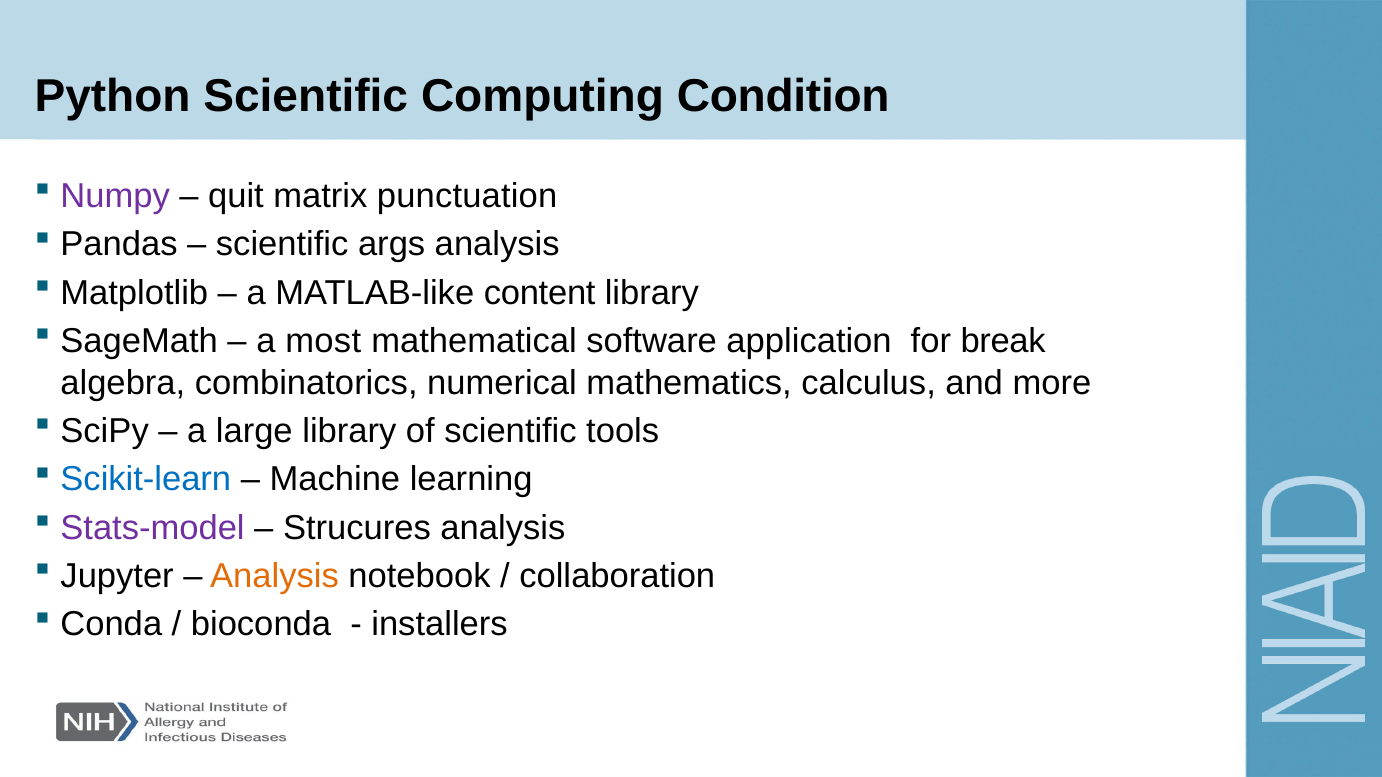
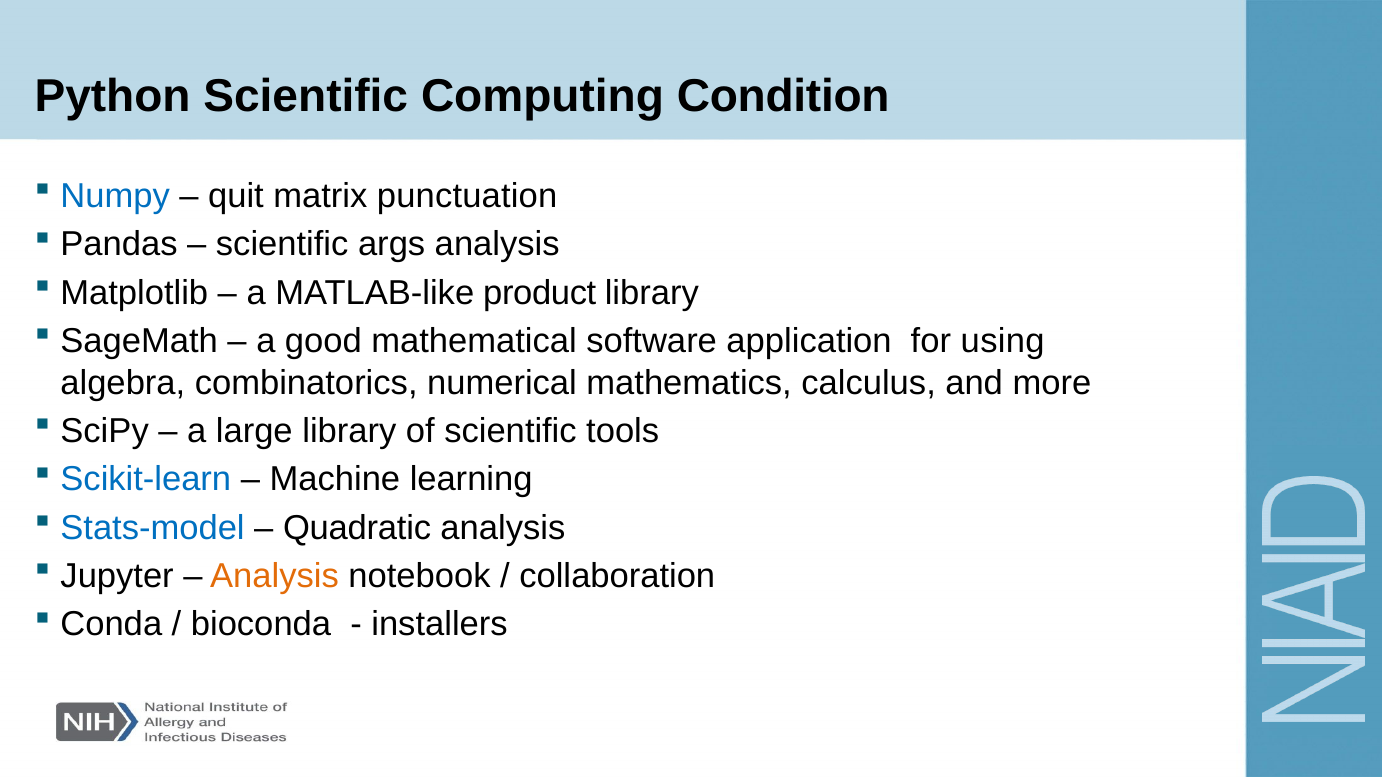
Numpy colour: purple -> blue (115, 196)
content: content -> product (540, 293)
most: most -> good (323, 341)
break: break -> using (1003, 341)
Stats-model colour: purple -> blue (153, 528)
Strucures: Strucures -> Quadratic (357, 528)
